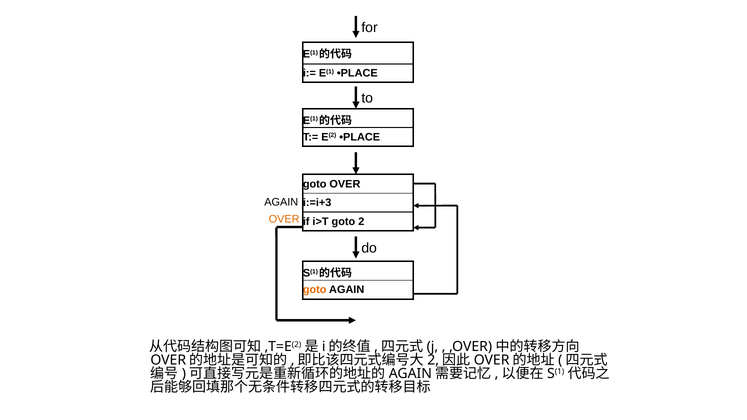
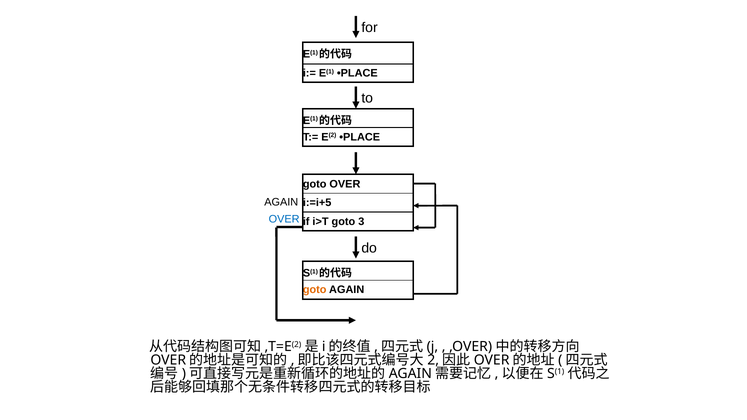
i:=i+3: i:=i+3 -> i:=i+5 (317, 203)
OVER colour: orange -> blue (284, 219)
2: 2 -> 3 (361, 222)
